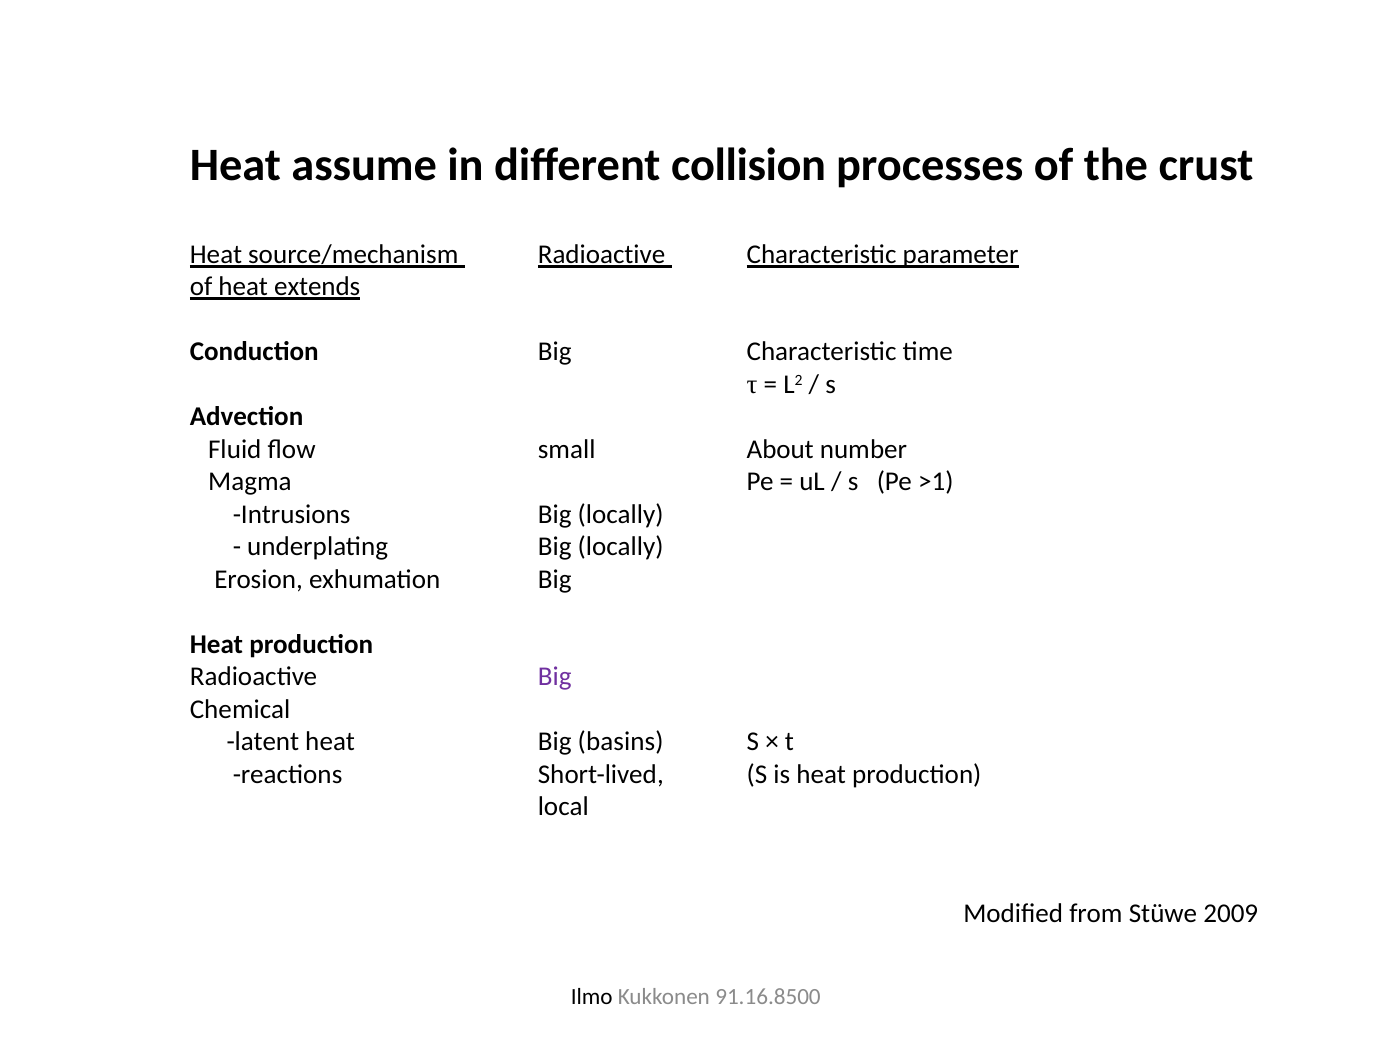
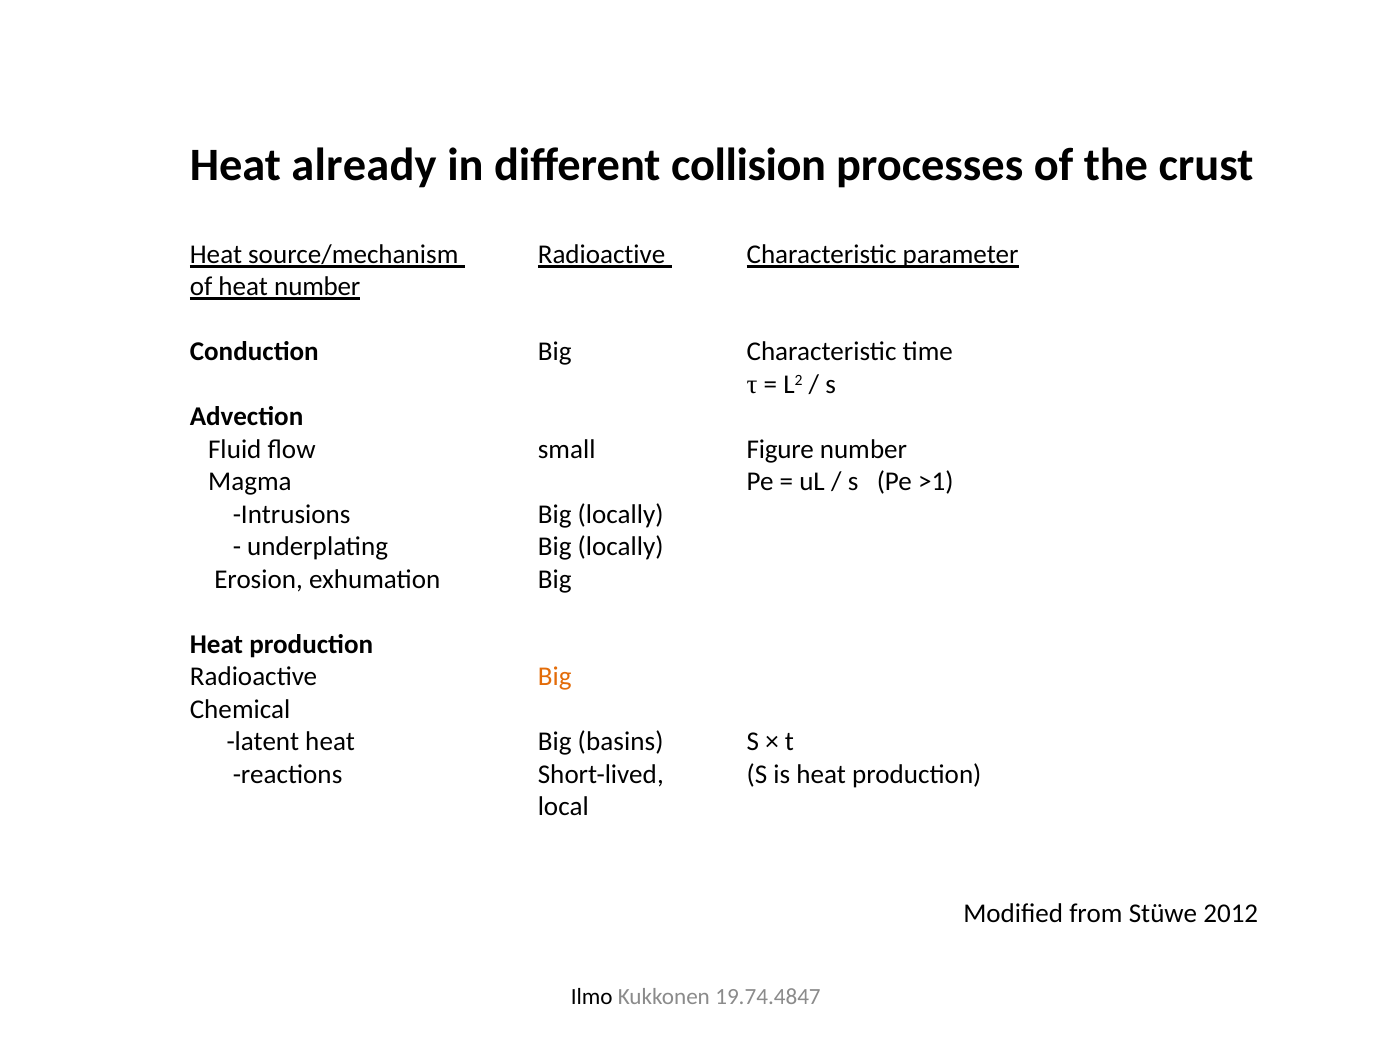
assume: assume -> already (364, 165)
heat extends: extends -> number (317, 287)
About: About -> Figure (780, 449)
Big colour: purple -> orange (555, 677)
2009: 2009 -> 2012 (1231, 914)
91.16.8500: 91.16.8500 -> 19.74.4847 (768, 997)
